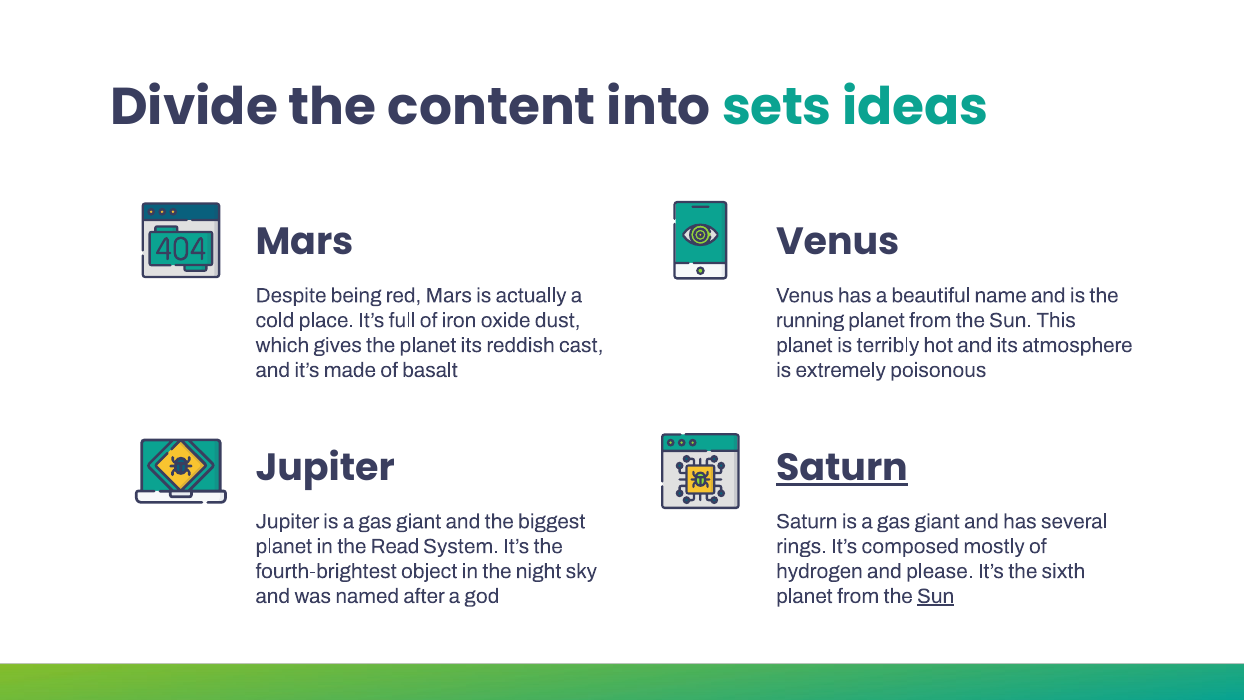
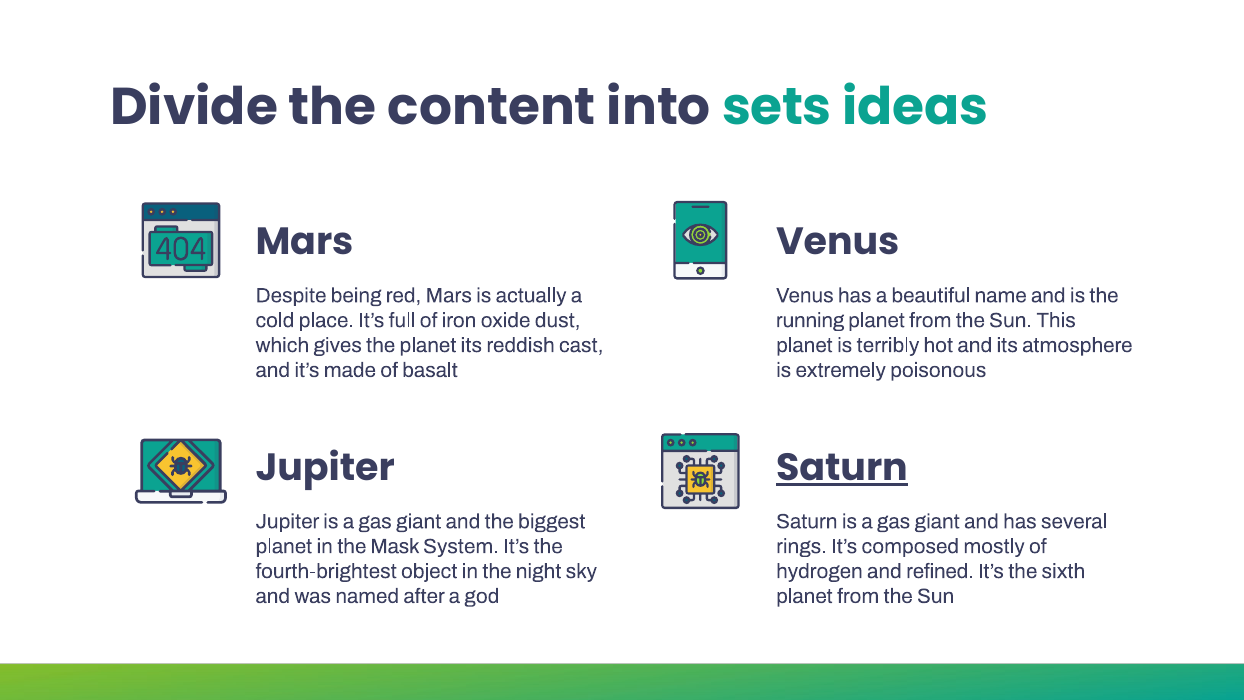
Read: Read -> Mask (395, 546)
please: please -> refined (940, 571)
Sun underline: present -> none (936, 596)
